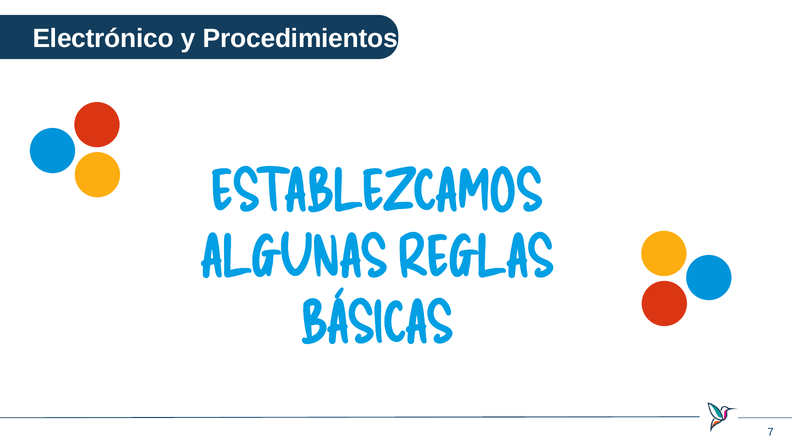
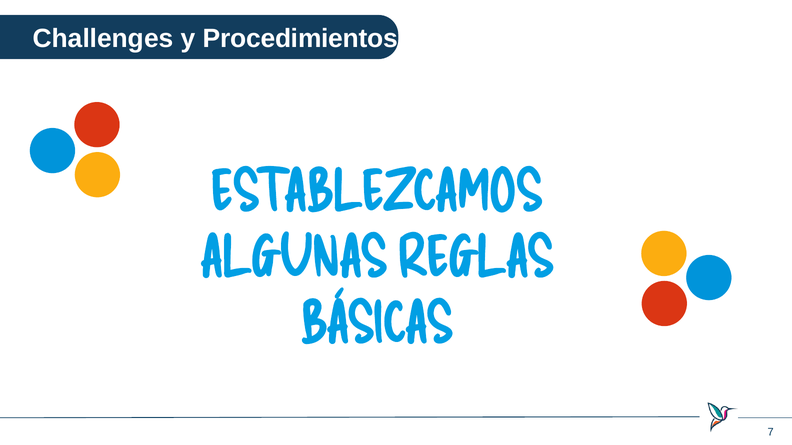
Electrónico: Electrónico -> Challenges (103, 39)
